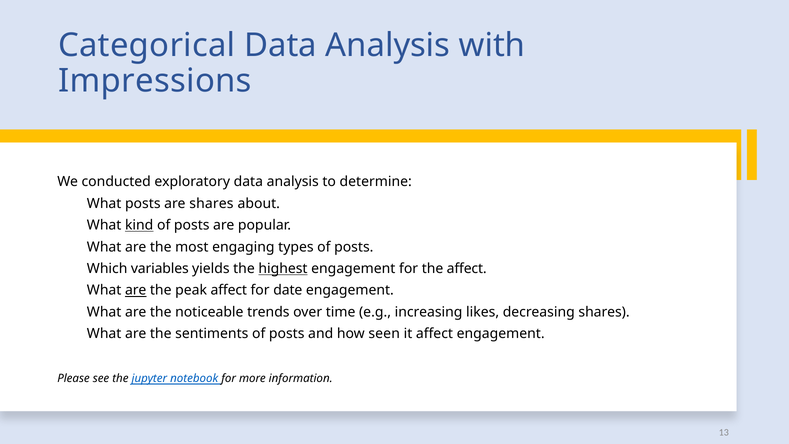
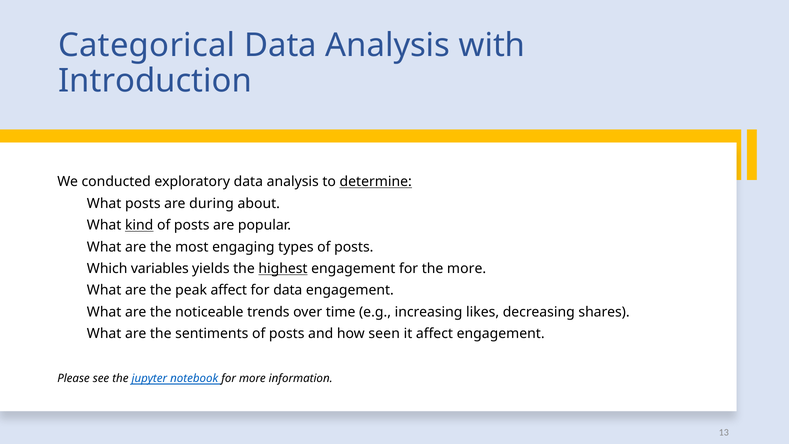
Impressions: Impressions -> Introduction (155, 81)
determine underline: none -> present (376, 182)
are shares: shares -> during (211, 203)
the affect: affect -> more (467, 269)
are underline: present -> none (136, 290)
for date: date -> data (288, 290)
